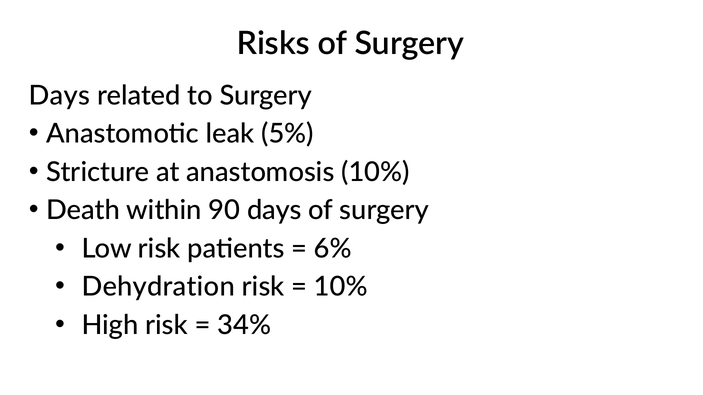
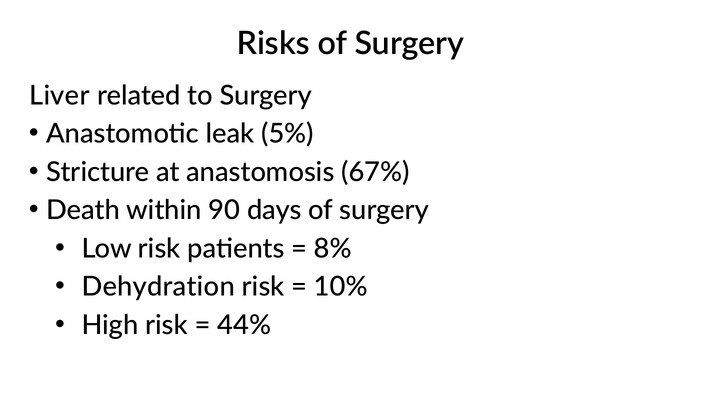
Days: Days -> Liver (59, 96)
anastomosis 10%: 10% -> 67% (375, 172)
6%: 6% -> 8% (333, 249)
34%: 34% -> 44% (244, 326)
